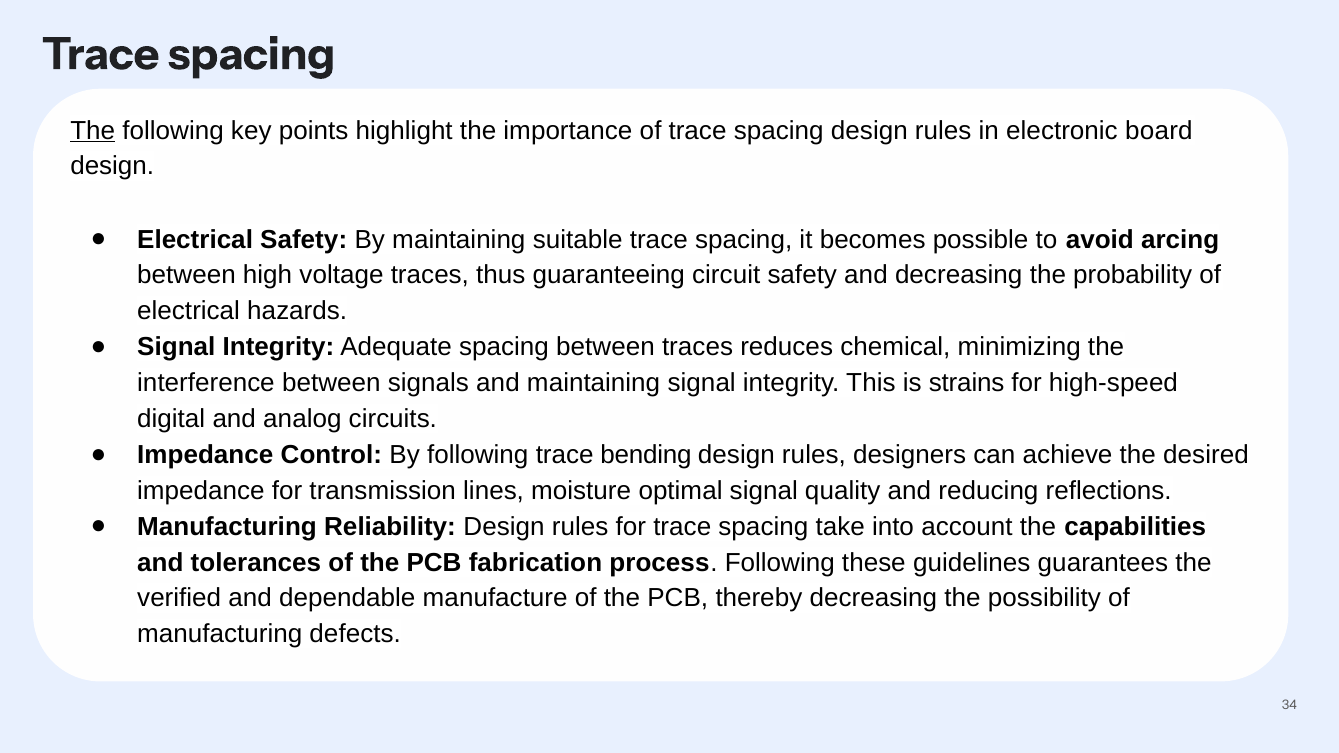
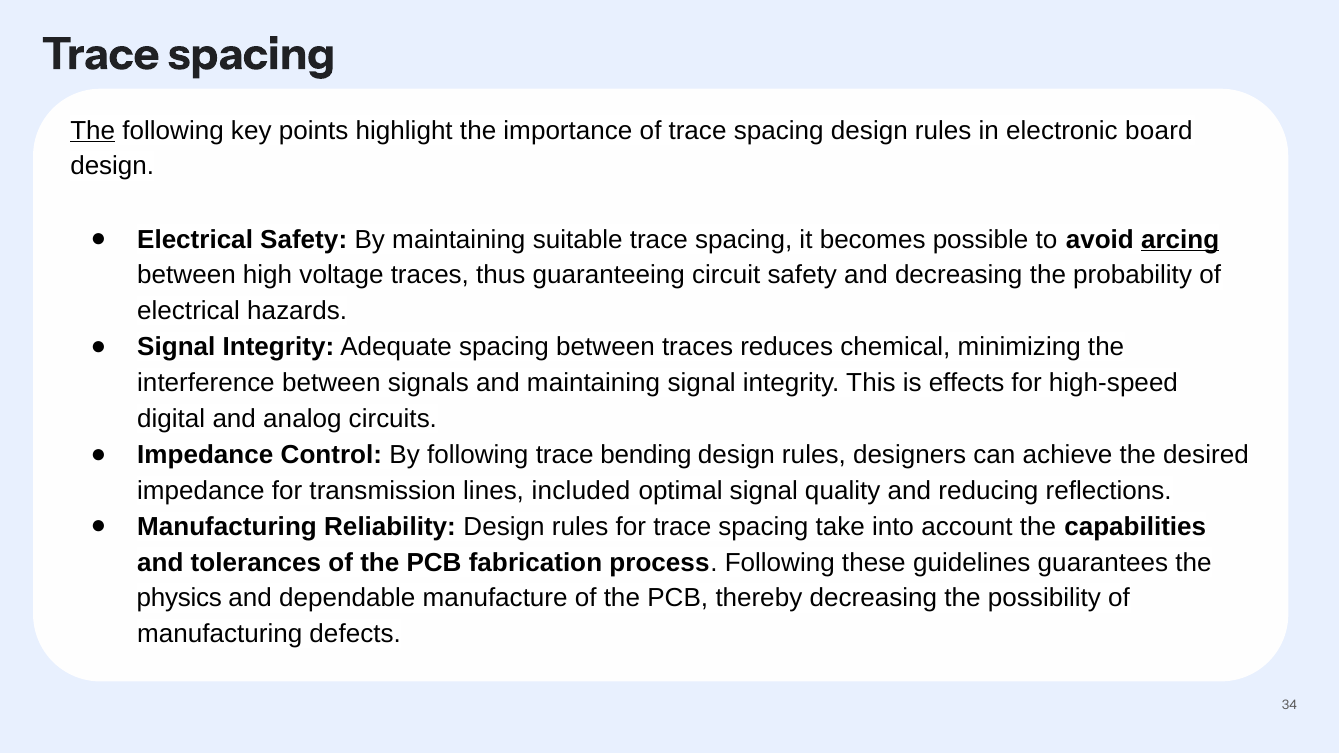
arcing underline: none -> present (1180, 240)
strains: strains -> effects (967, 383)
moisture: moisture -> included (581, 491)
verified: verified -> physics (179, 599)
